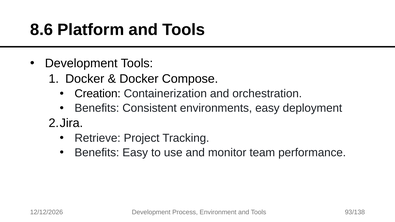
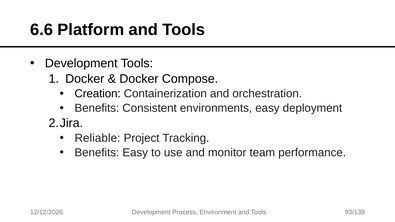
8.6: 8.6 -> 6.6 (42, 30)
Retrieve: Retrieve -> Reliable (97, 138)
